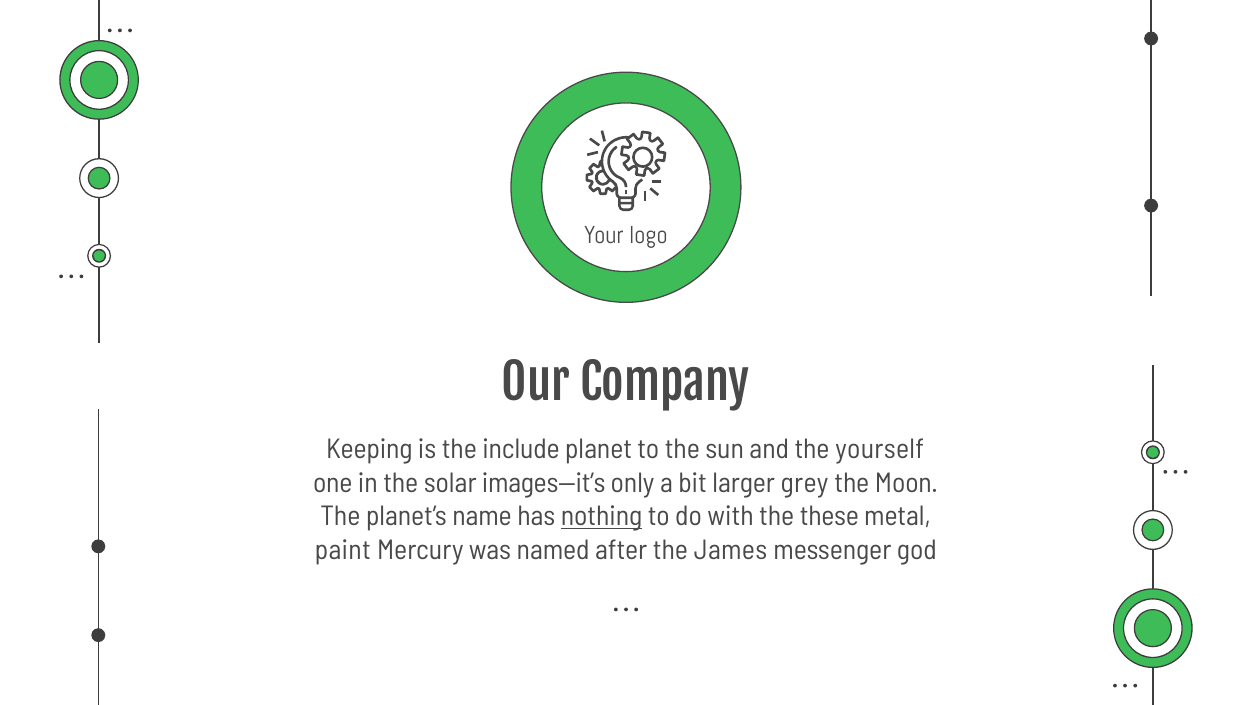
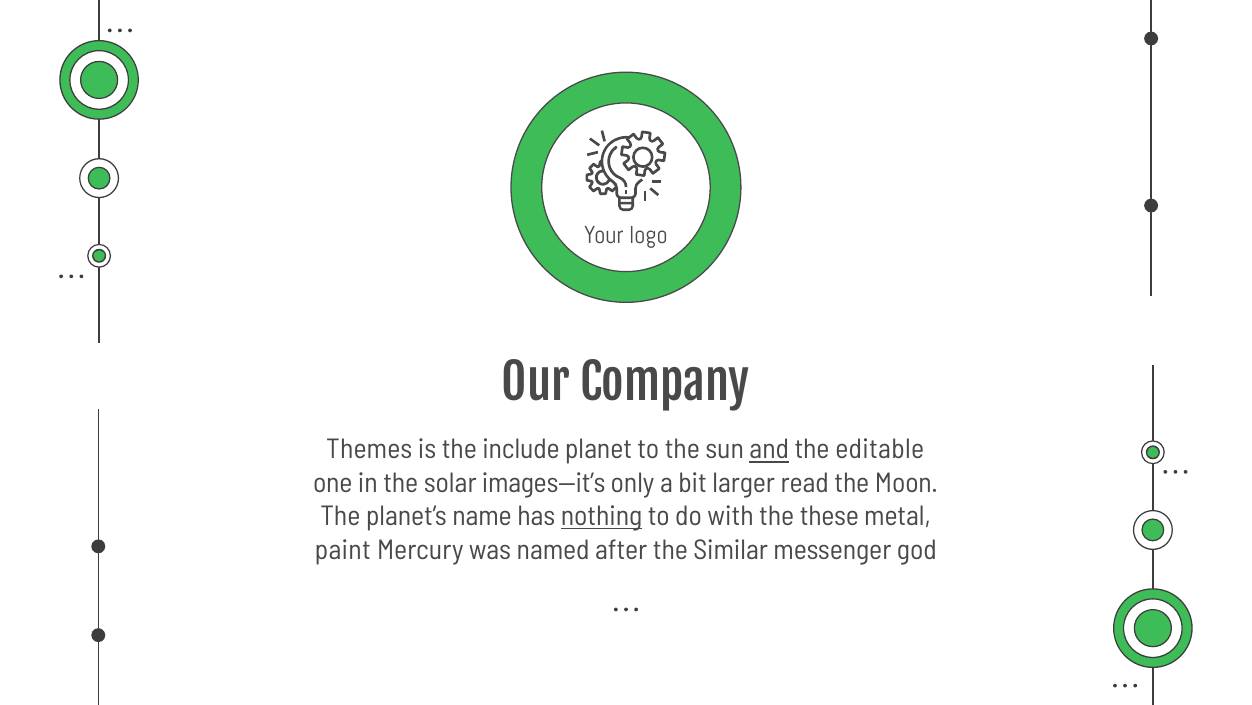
Keeping: Keeping -> Themes (369, 449)
and underline: none -> present (769, 449)
yourself: yourself -> editable (880, 449)
grey: grey -> read (805, 483)
James: James -> Similar (731, 549)
